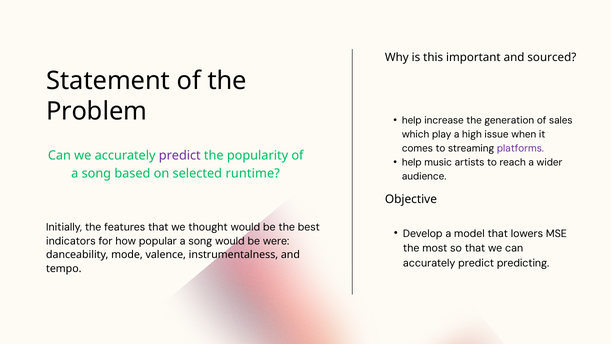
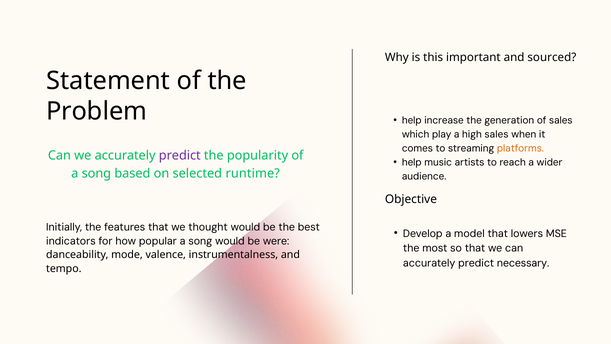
high issue: issue -> sales (497, 134)
platforms colour: purple -> orange (520, 148)
predicting: predicting -> necessary (523, 263)
